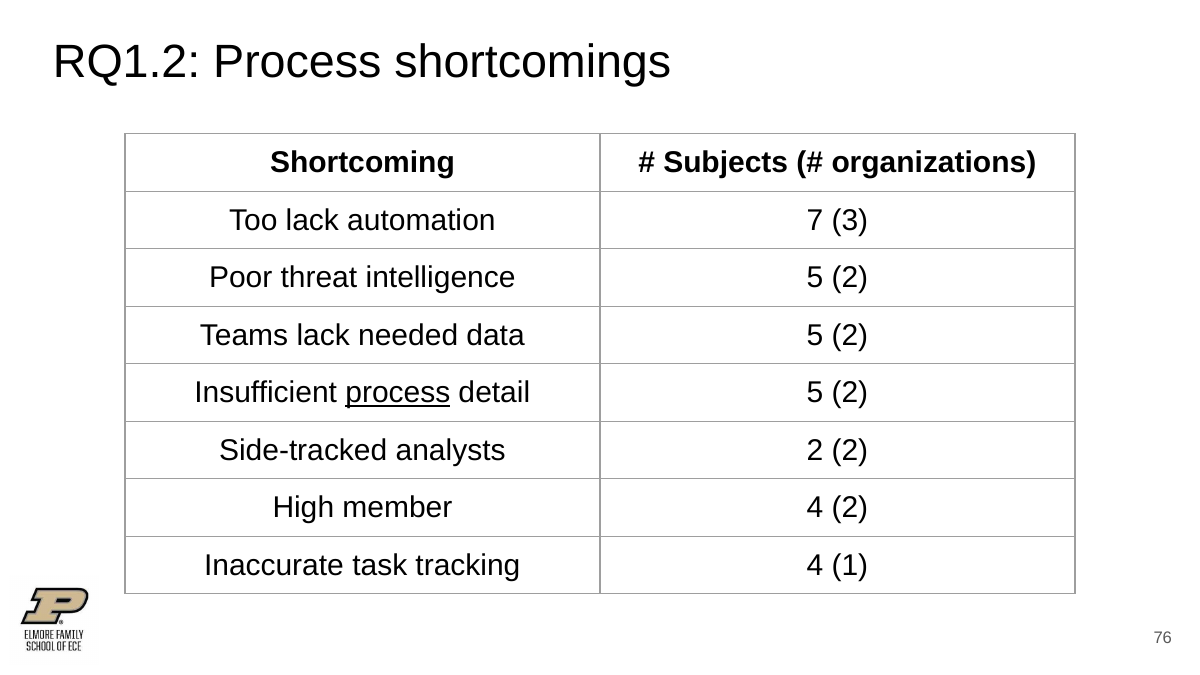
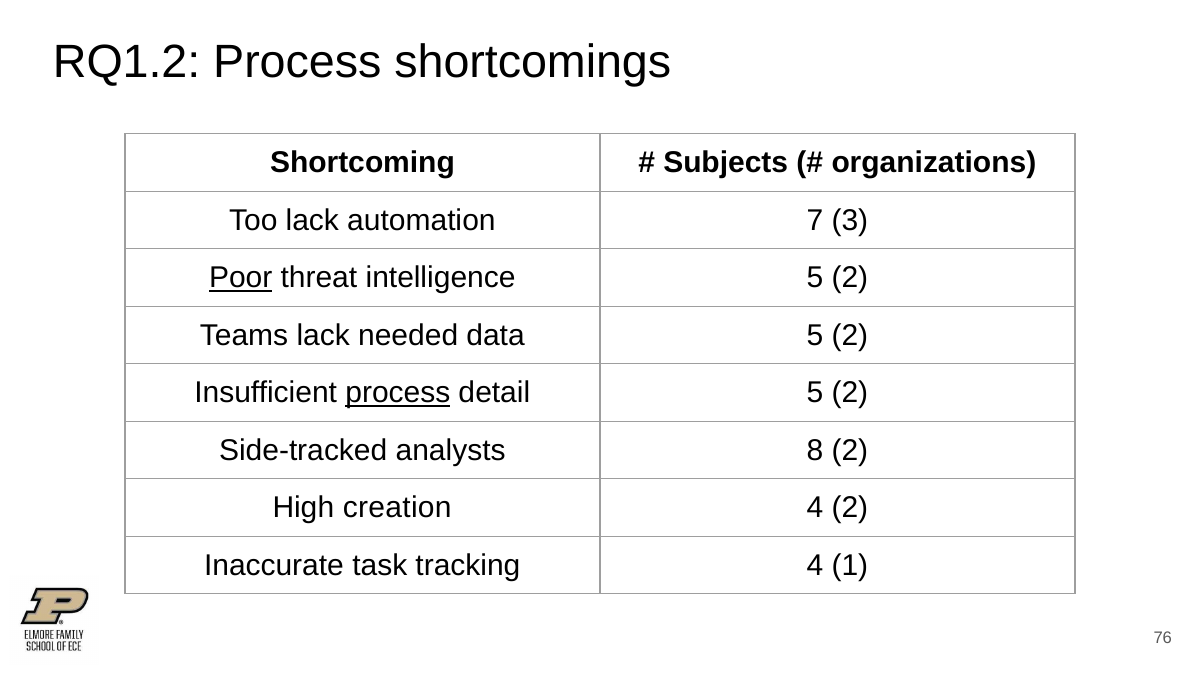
Poor underline: none -> present (241, 278)
analysts 2: 2 -> 8 (815, 451)
member: member -> creation (397, 508)
